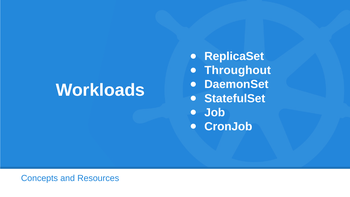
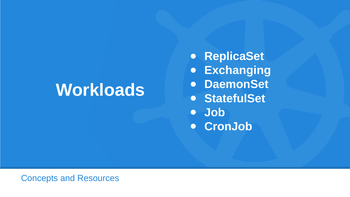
Throughout: Throughout -> Exchanging (238, 70)
